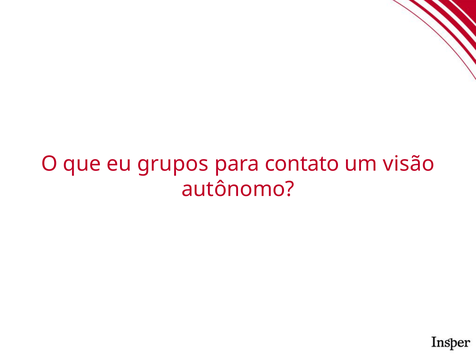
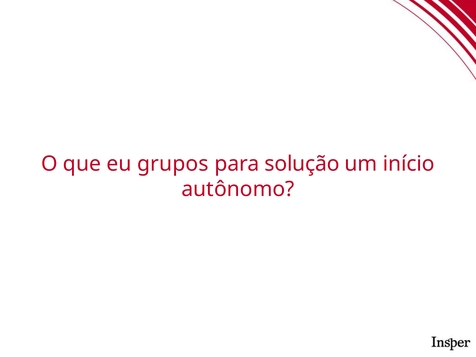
contato: contato -> solução (302, 164)
visão: visão -> início (409, 164)
